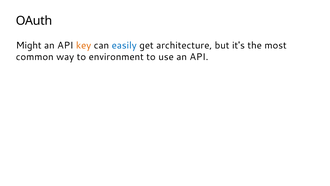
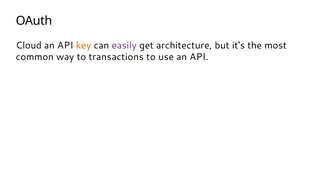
Might: Might -> Cloud (29, 45)
easily colour: blue -> purple (124, 45)
environment: environment -> transactions (116, 57)
